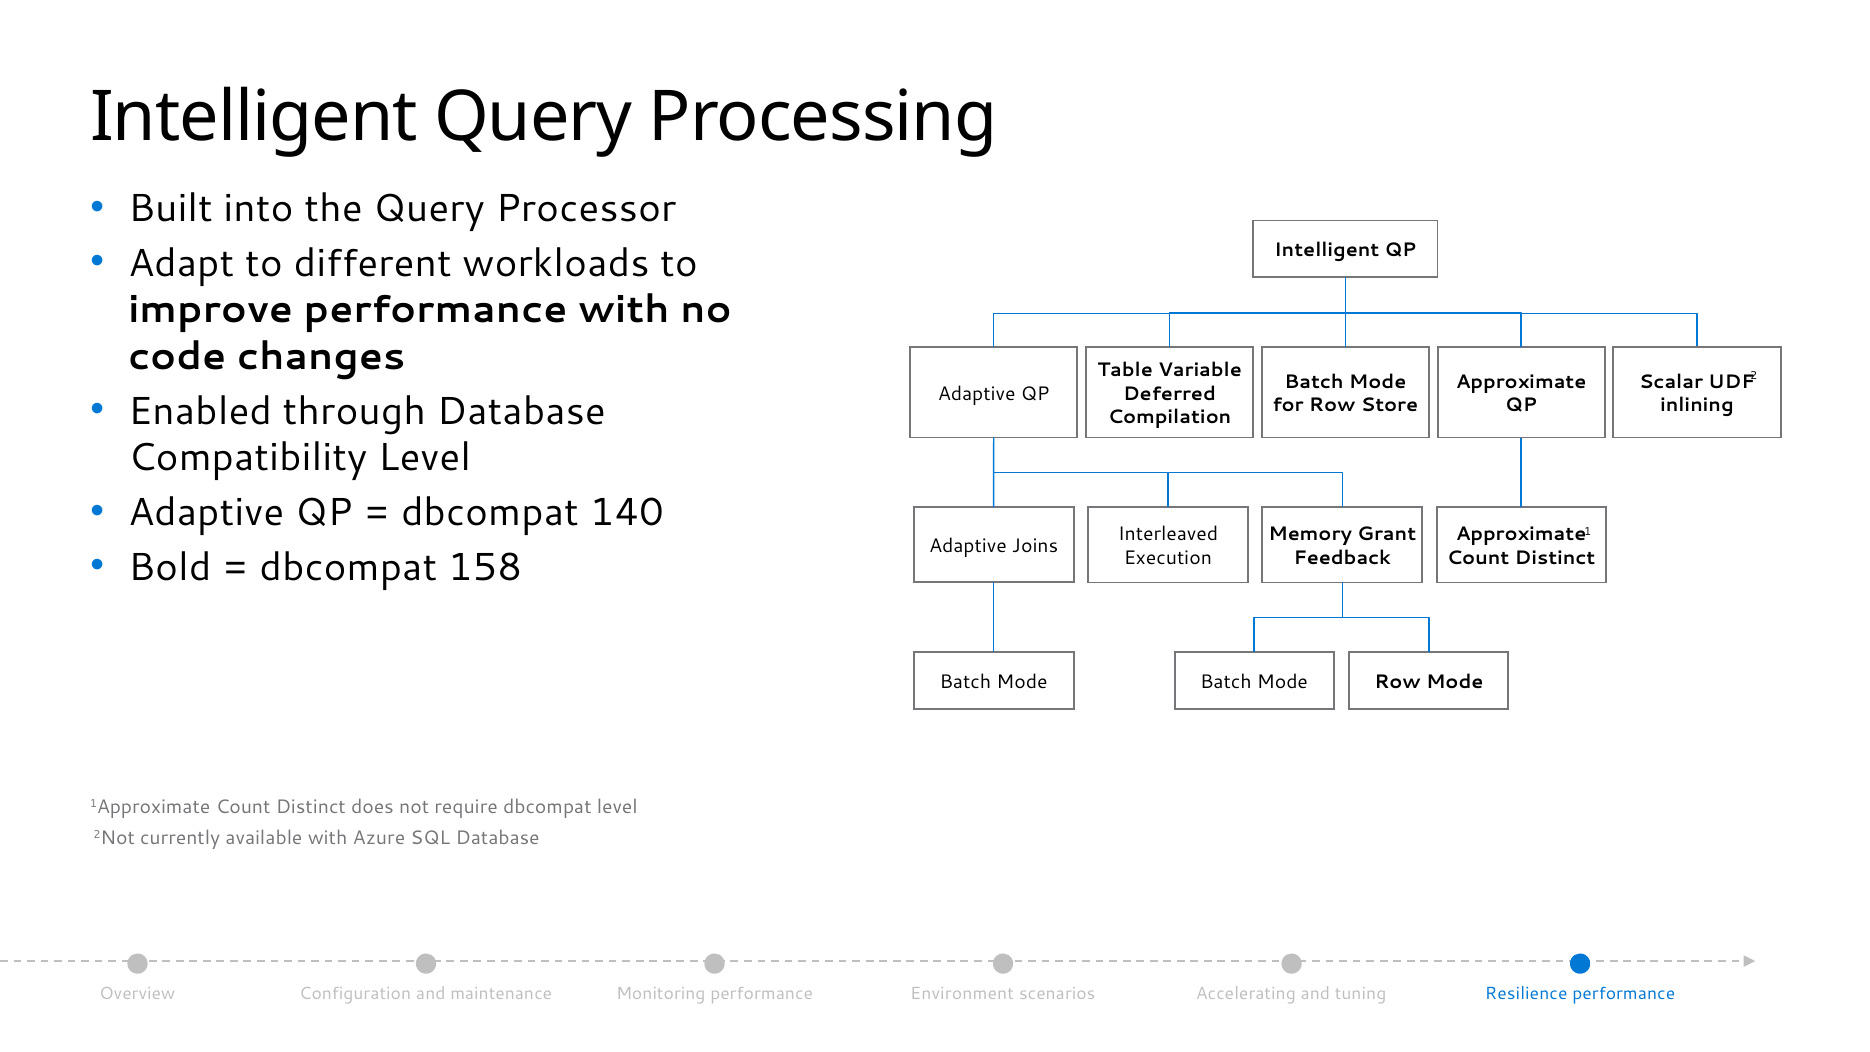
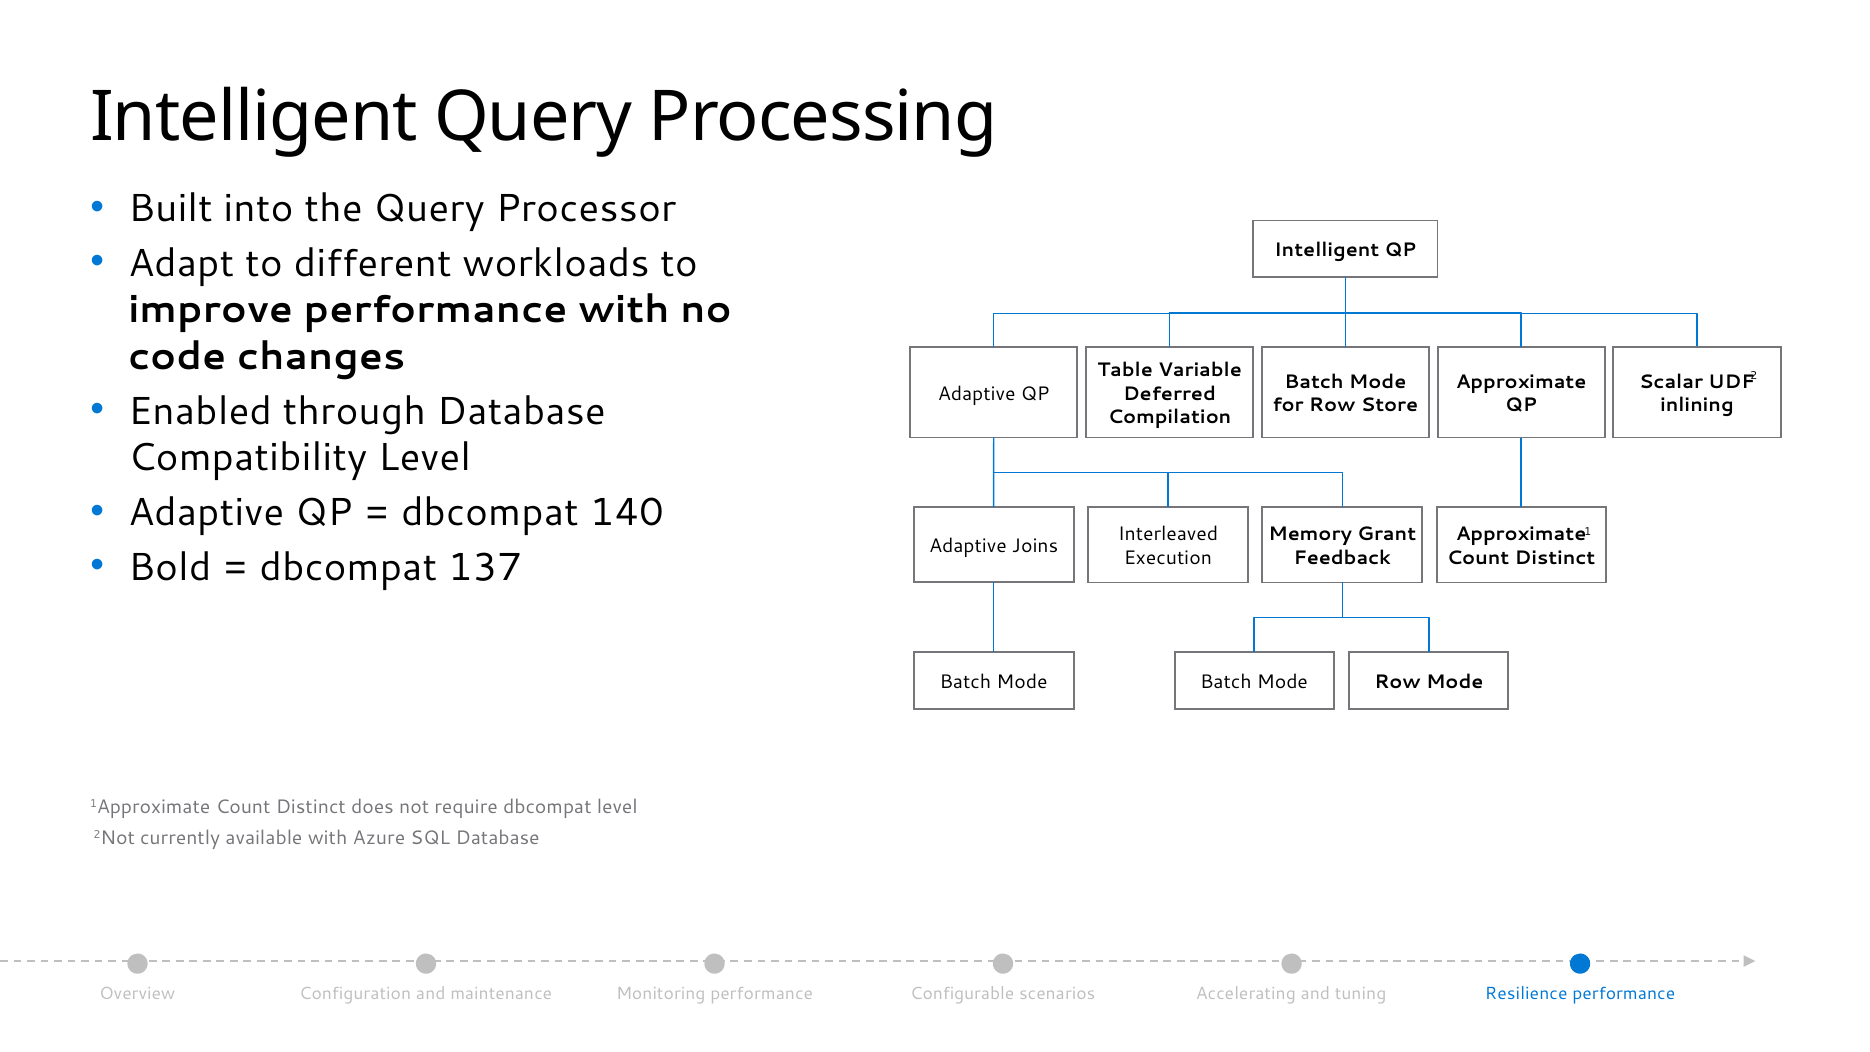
158: 158 -> 137 (485, 567)
Environment: Environment -> Configurable (962, 993)
